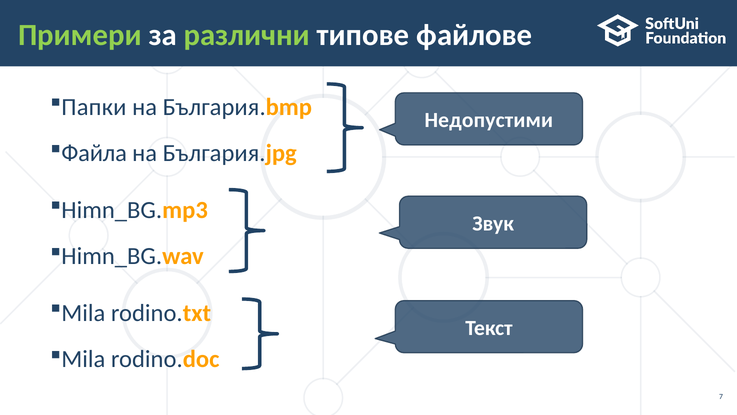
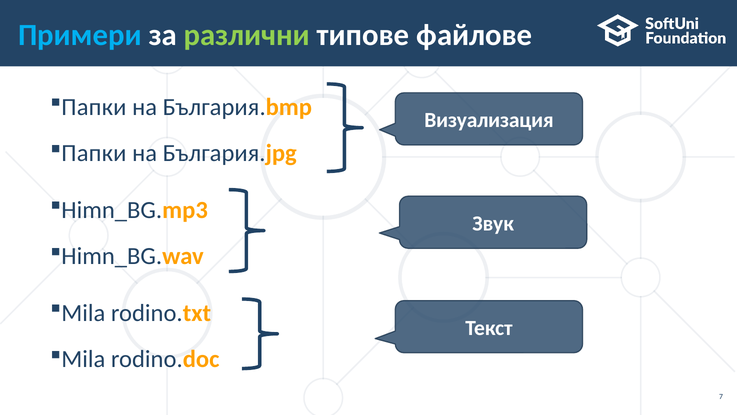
Примери colour: light green -> light blue (80, 35)
Недопустими: Недопустими -> Визуализация (489, 120)
Файла: Файла -> Папки (94, 153)
